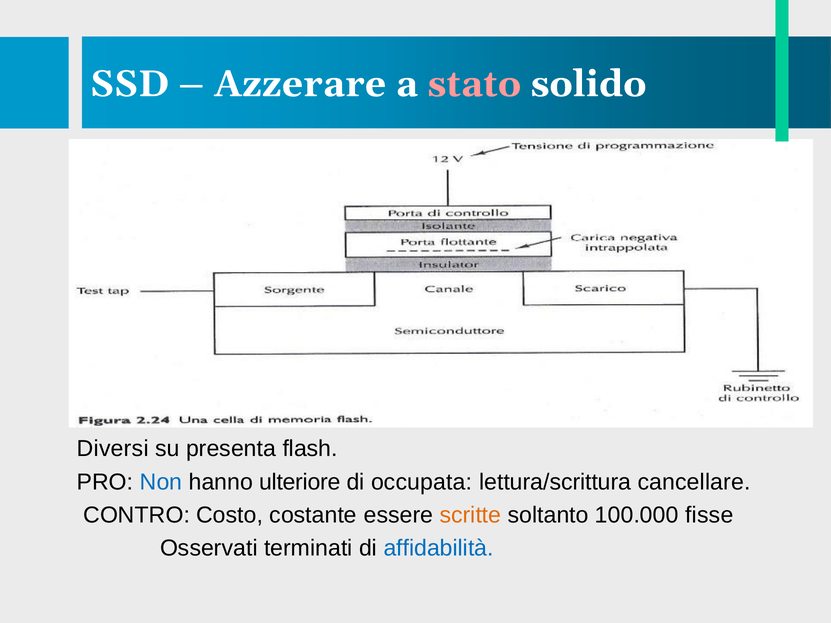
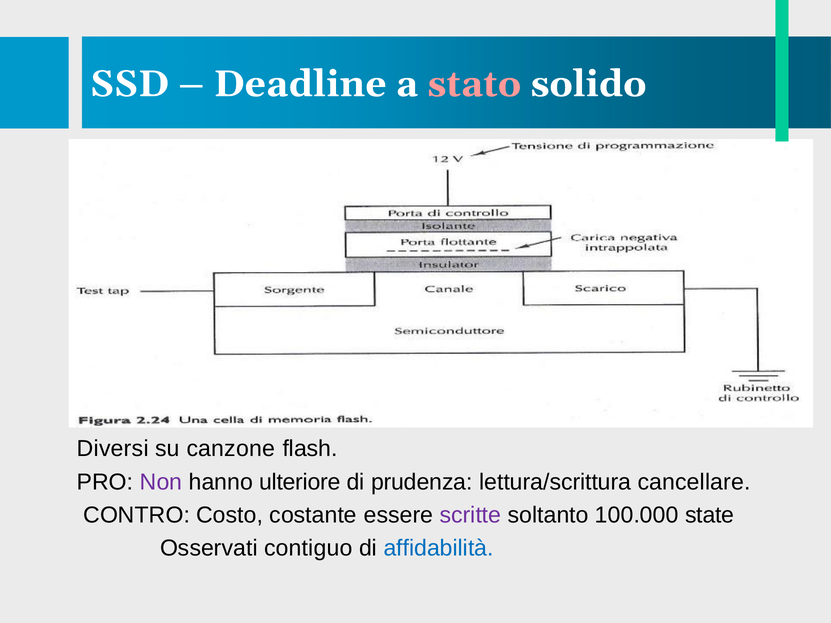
Azzerare: Azzerare -> Deadline (300, 84)
presenta: presenta -> canzone (231, 449)
Non colour: blue -> purple (161, 482)
occupata: occupata -> prudenza (422, 482)
scritte colour: orange -> purple (470, 515)
fisse: fisse -> state (710, 515)
terminati: terminati -> contiguo (308, 549)
